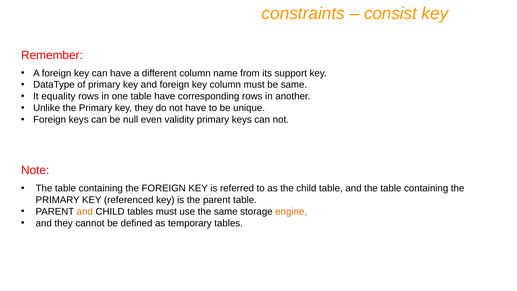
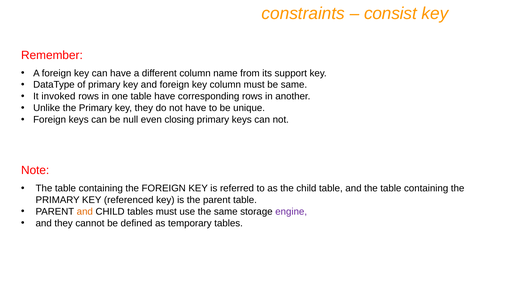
equality: equality -> invoked (58, 96)
validity: validity -> closing (179, 120)
engine colour: orange -> purple (291, 211)
